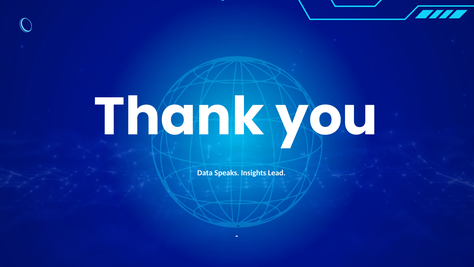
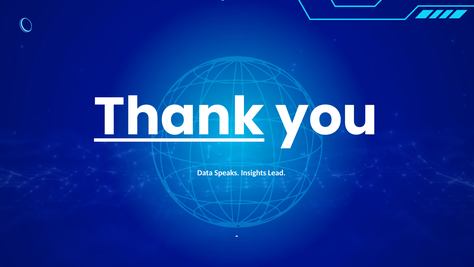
Thank underline: none -> present (179, 117)
